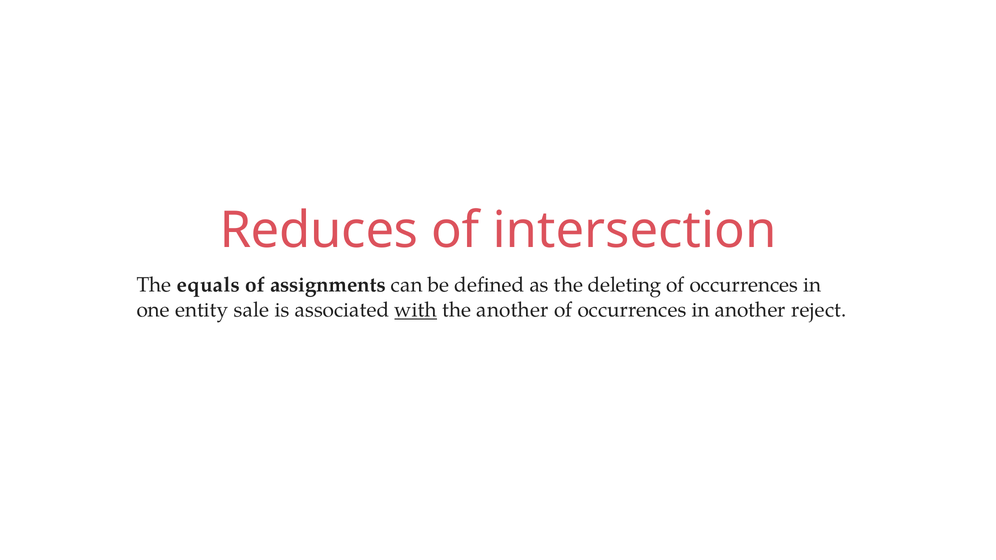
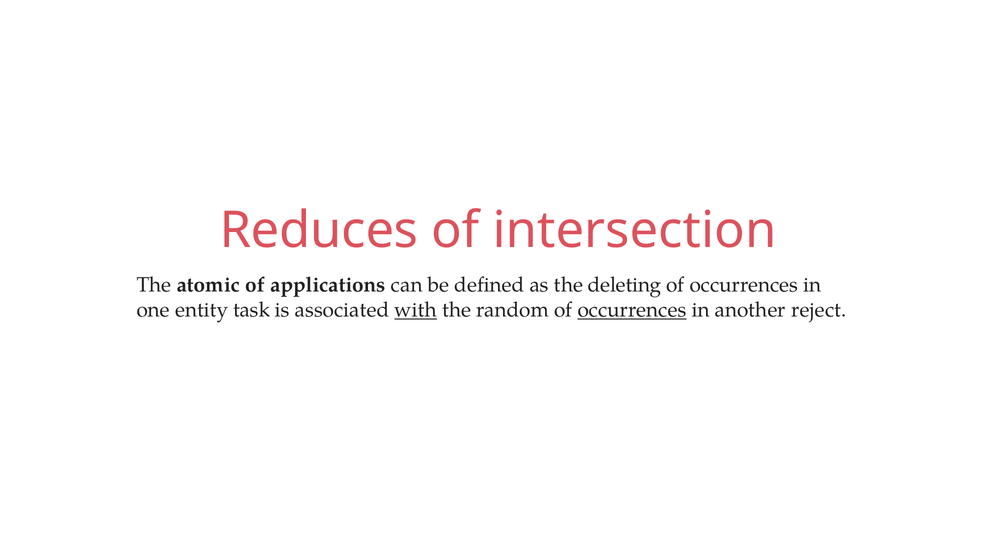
equals: equals -> atomic (208, 285)
assignments: assignments -> applications (328, 285)
sale: sale -> task (252, 310)
the another: another -> random (513, 310)
occurrences underline: none -> present (632, 310)
